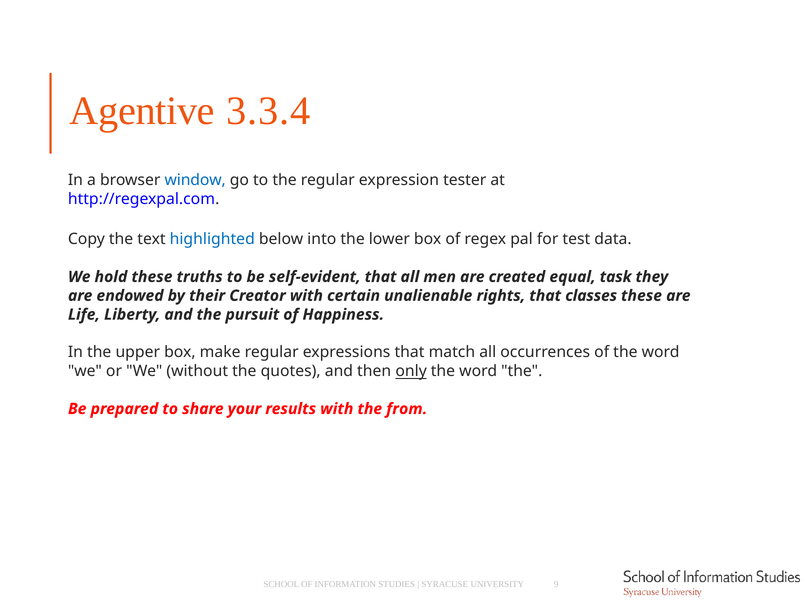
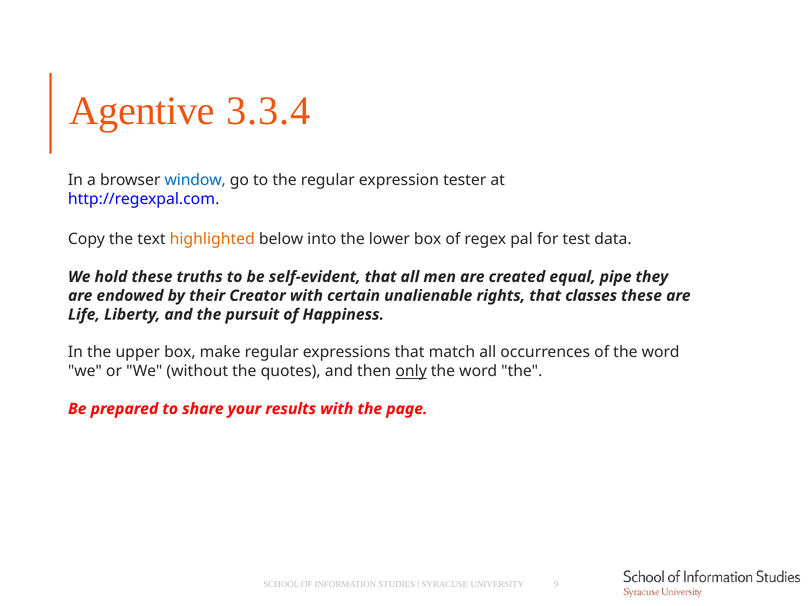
highlighted colour: blue -> orange (212, 239)
task: task -> pipe (616, 277)
from: from -> page (407, 409)
